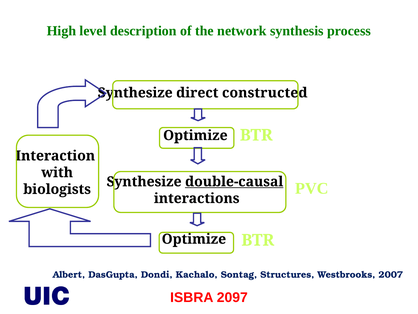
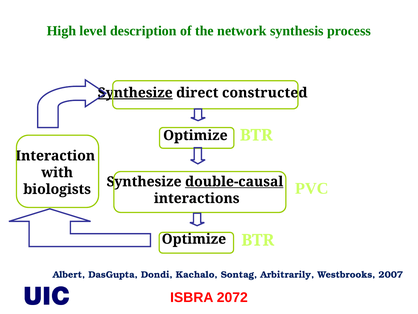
Synthesize underline: none -> present (135, 93)
Structures: Structures -> Arbitrarily (287, 274)
2097: 2097 -> 2072 (232, 297)
